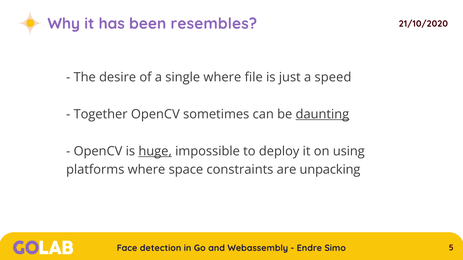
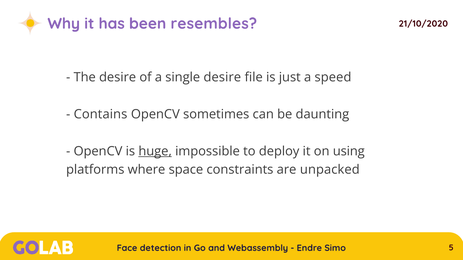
single where: where -> desire (222, 77)
Together: Together -> Contains (101, 114)
daunting underline: present -> none (322, 114)
unpacking: unpacking -> unpacked (330, 170)
